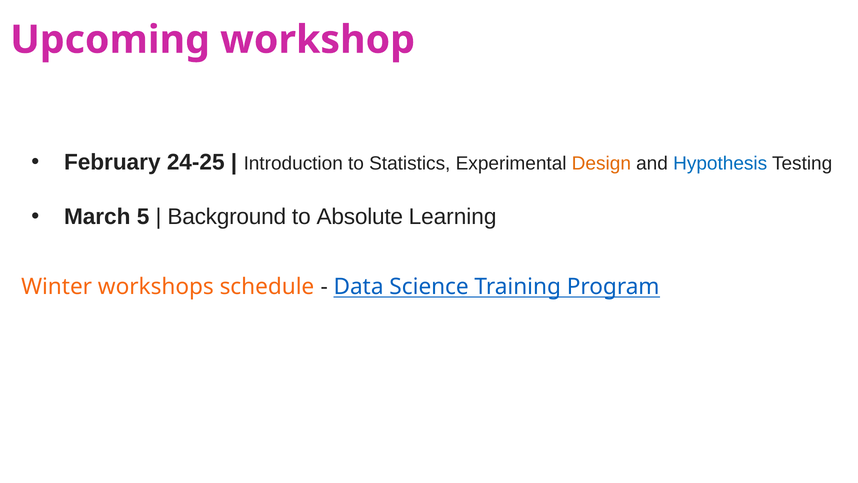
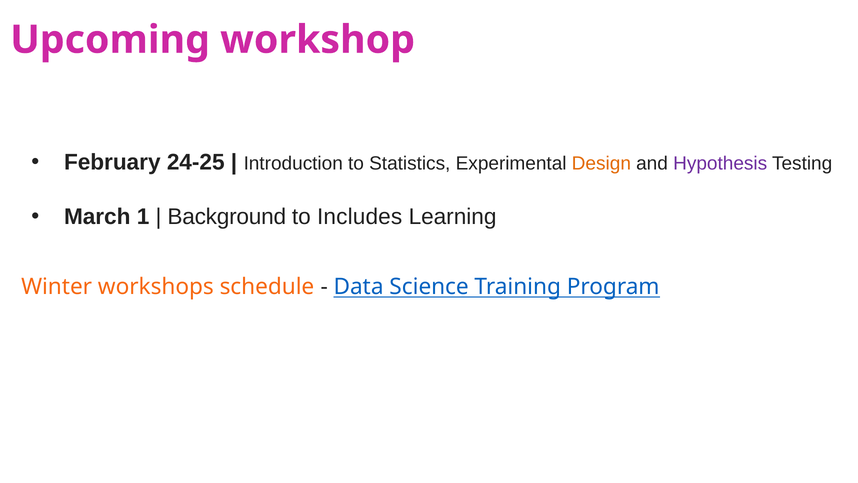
Hypothesis colour: blue -> purple (720, 164)
5: 5 -> 1 (143, 217)
Absolute: Absolute -> Includes (360, 217)
